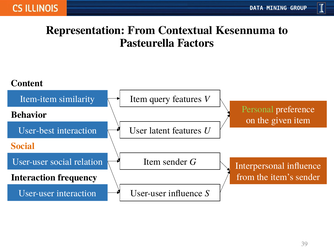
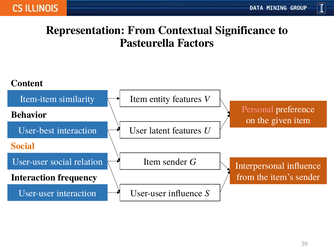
Kesennuma: Kesennuma -> Significance (245, 30)
query: query -> entity (160, 99)
Personal colour: light green -> pink (258, 109)
